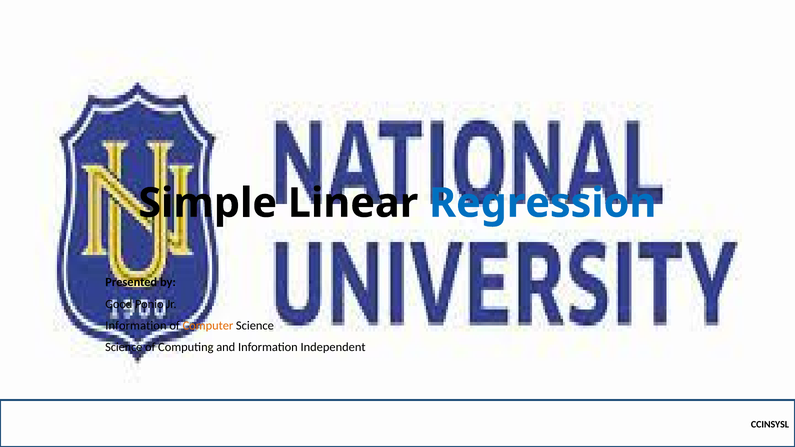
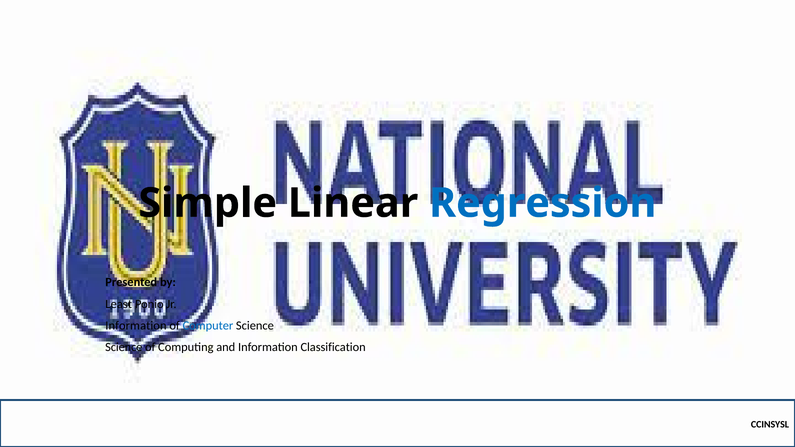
Good: Good -> Least (119, 304)
Computer colour: orange -> blue (208, 326)
Independent: Independent -> Classification (333, 348)
